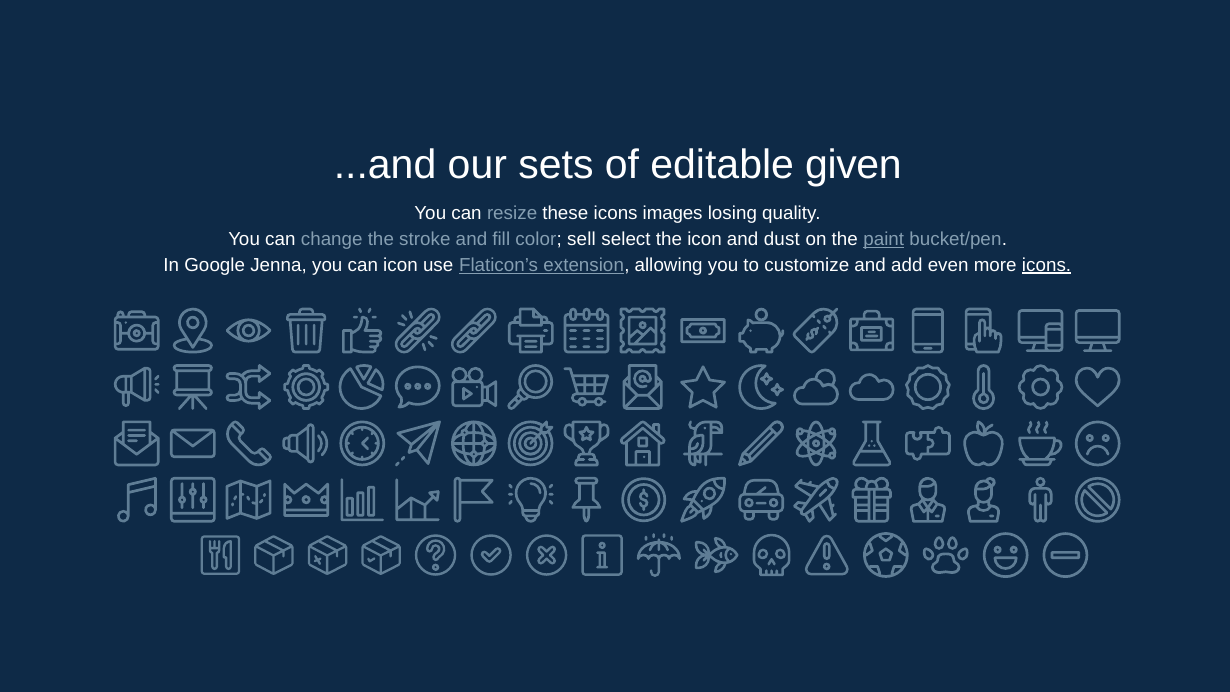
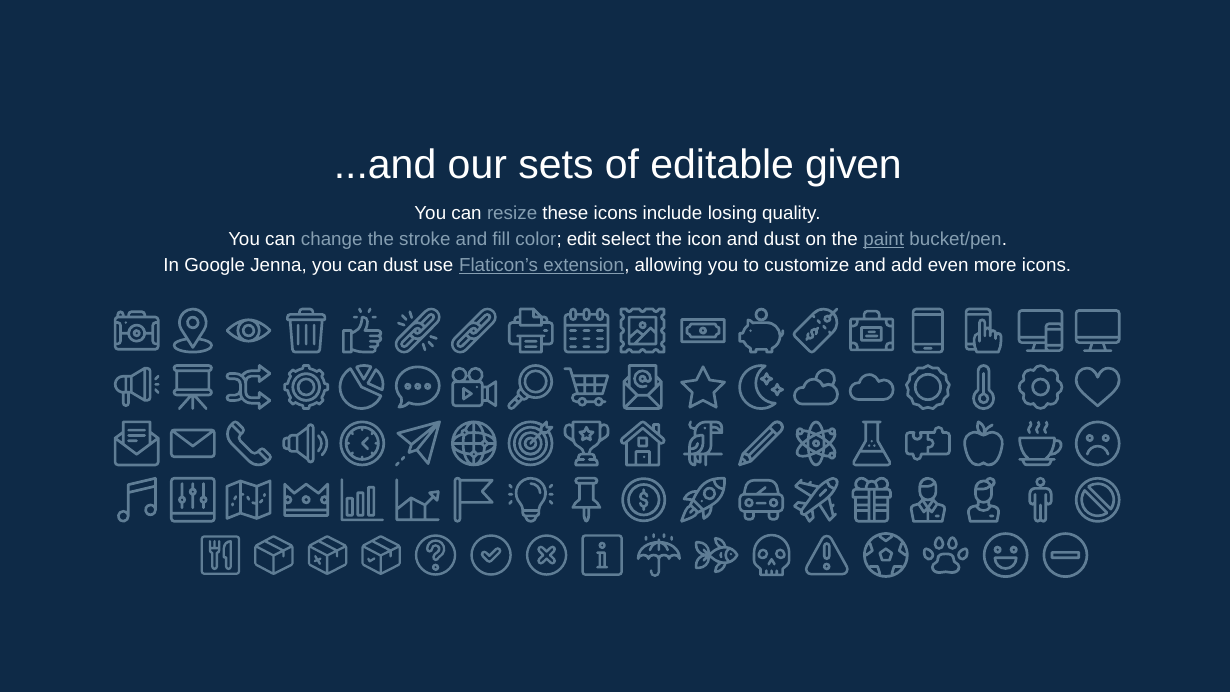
images: images -> include (673, 213)
sell: sell -> edit (582, 239)
can icon: icon -> dust (401, 265)
icons underline: present -> none (1047, 265)
